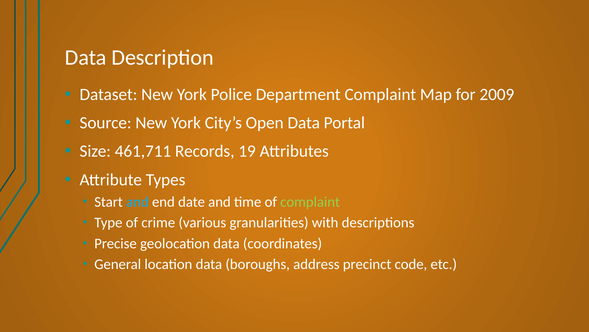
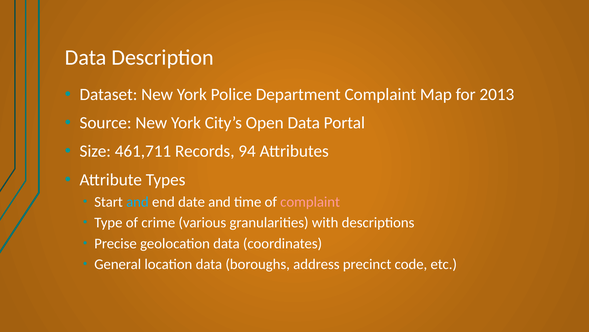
2009: 2009 -> 2013 (497, 94)
19: 19 -> 94 (247, 151)
complaint colour: light green -> pink (310, 201)
